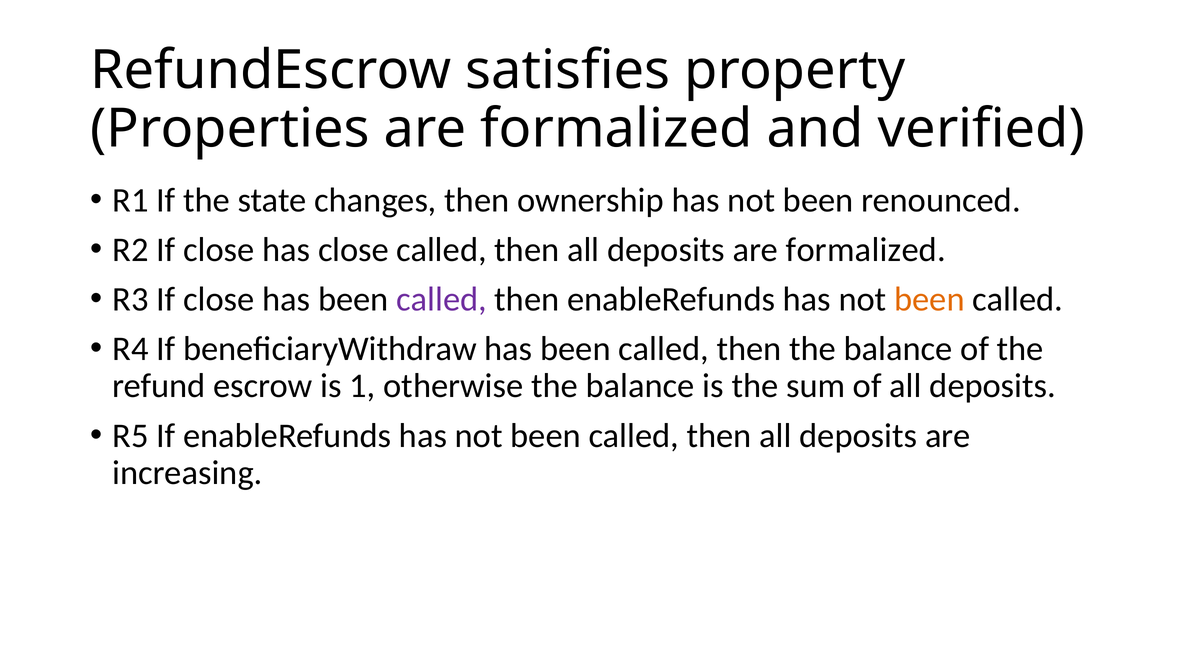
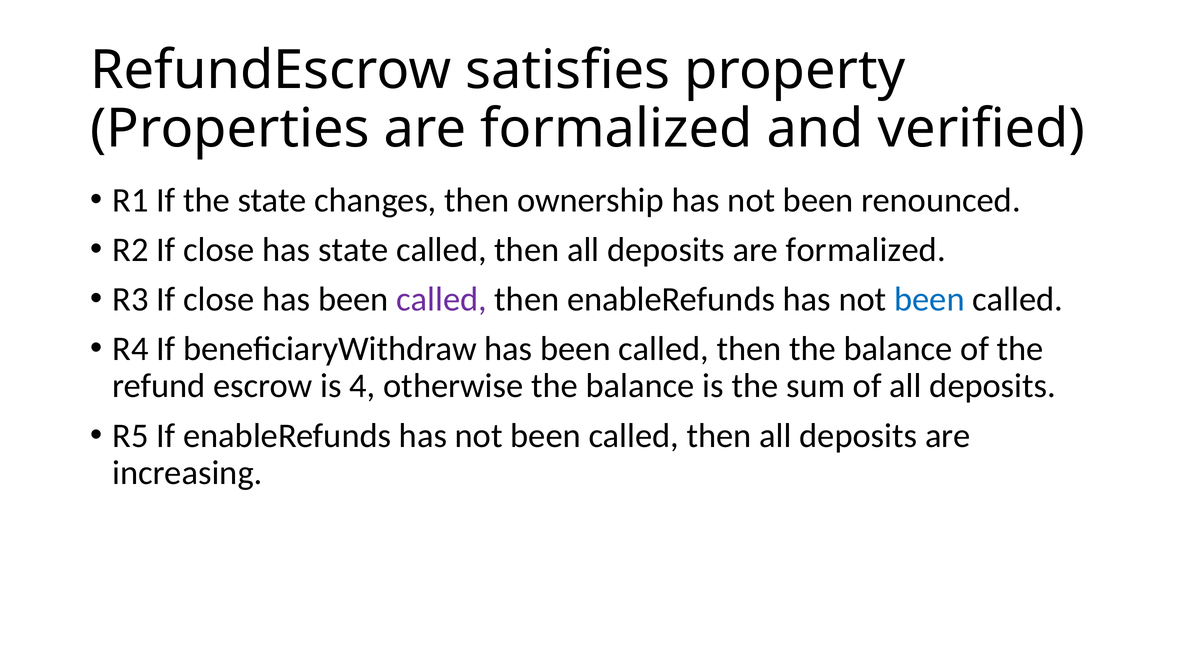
has close: close -> state (353, 249)
been colour: orange -> blue (929, 299)
1: 1 -> 4 (362, 386)
